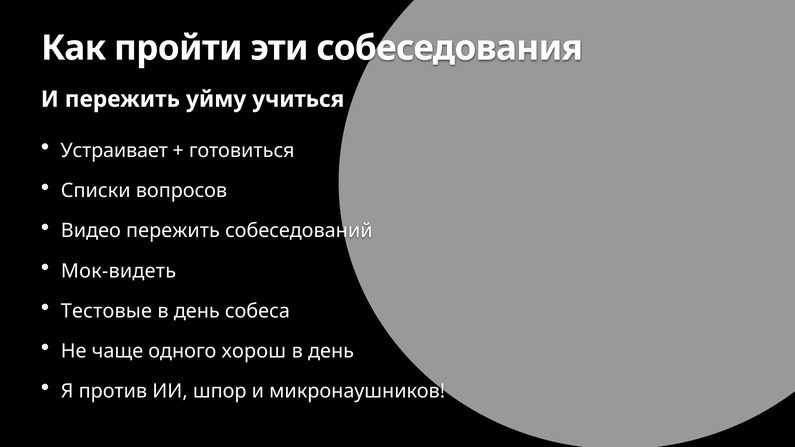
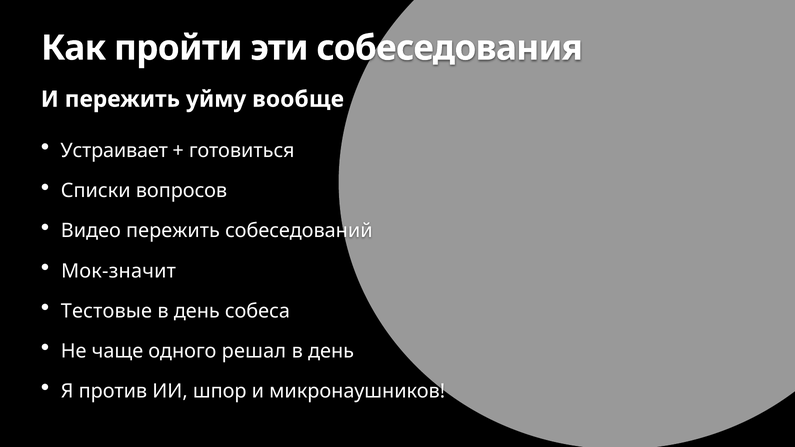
учиться: учиться -> вообще (298, 99)
Мок-видеть: Мок-видеть -> Мок-значит (119, 271)
хорош: хорош -> решал (254, 351)
